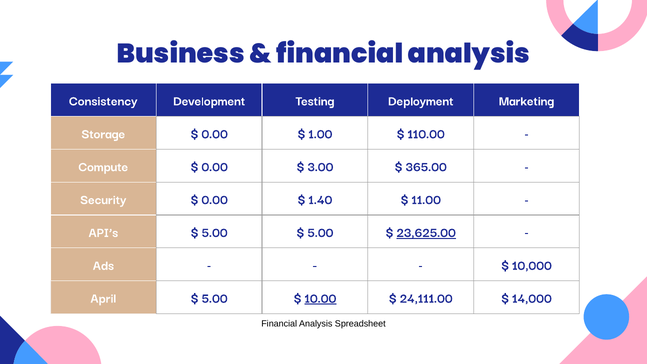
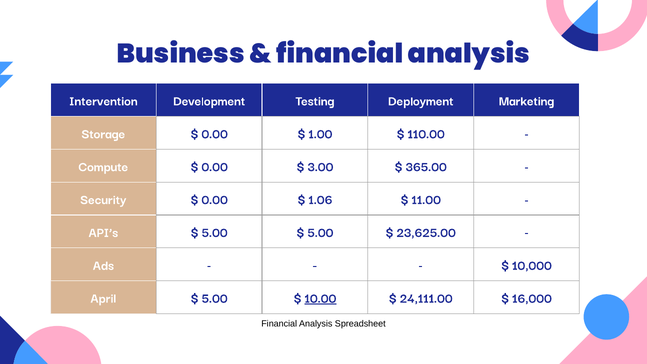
Consistency: Consistency -> Intervention (103, 101)
1.40: 1.40 -> 1.06 (320, 199)
23,625.00 underline: present -> none (426, 232)
14,000: 14,000 -> 16,000 (532, 298)
